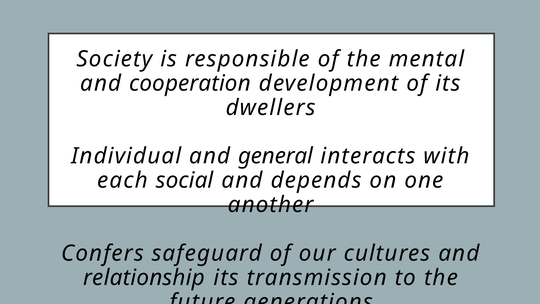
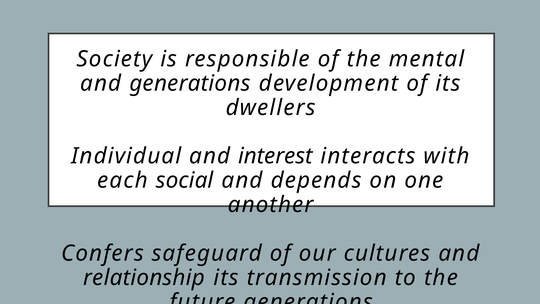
and cooperation: cooperation -> generations (190, 83)
general: general -> interest (275, 156)
